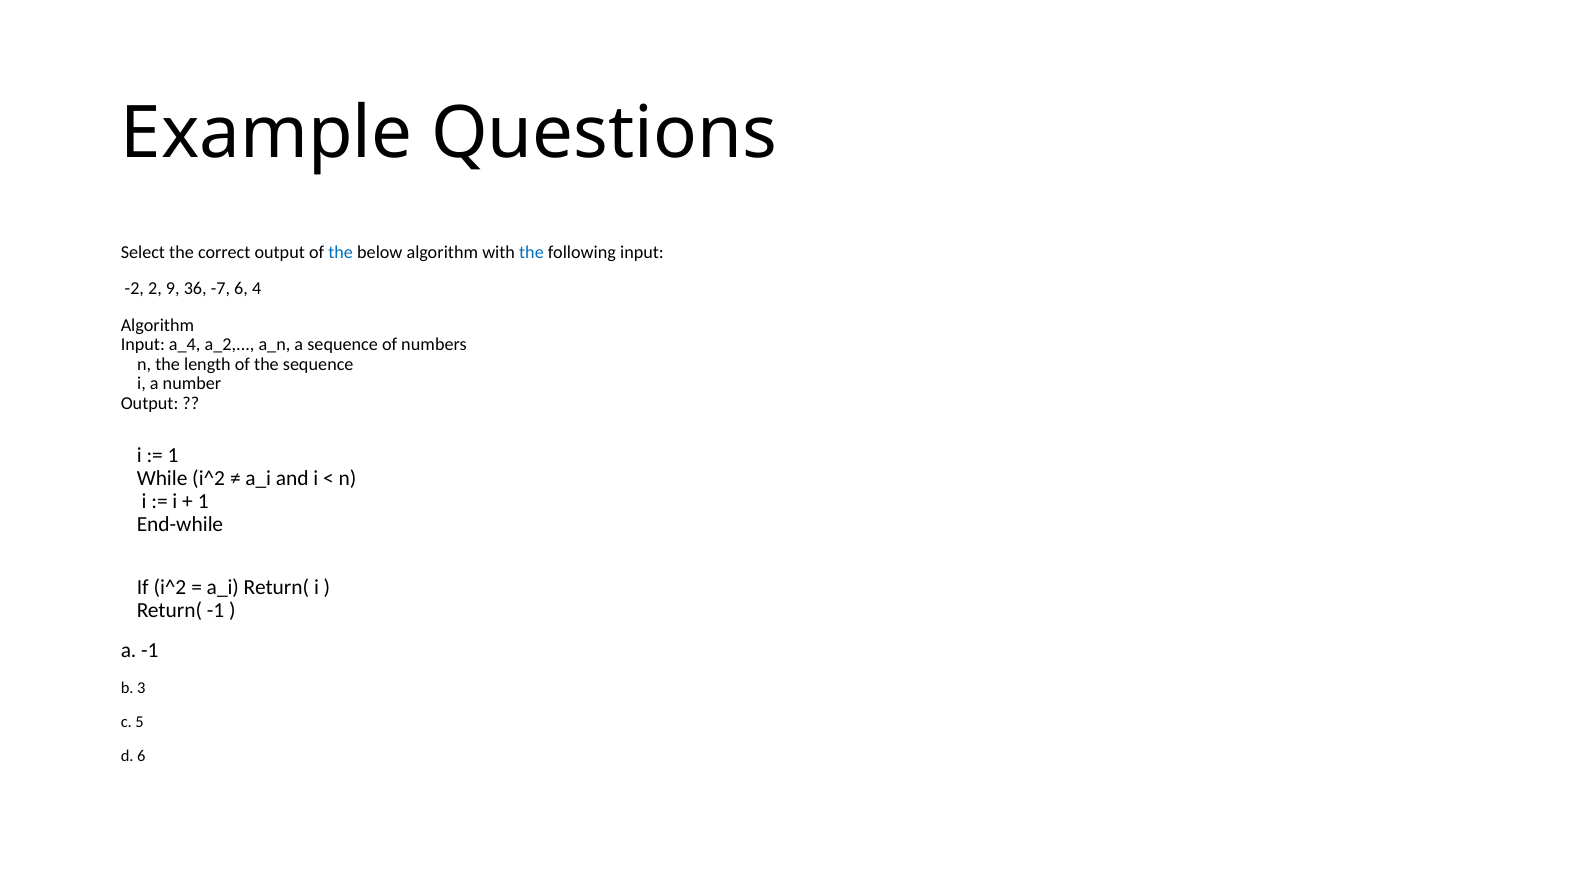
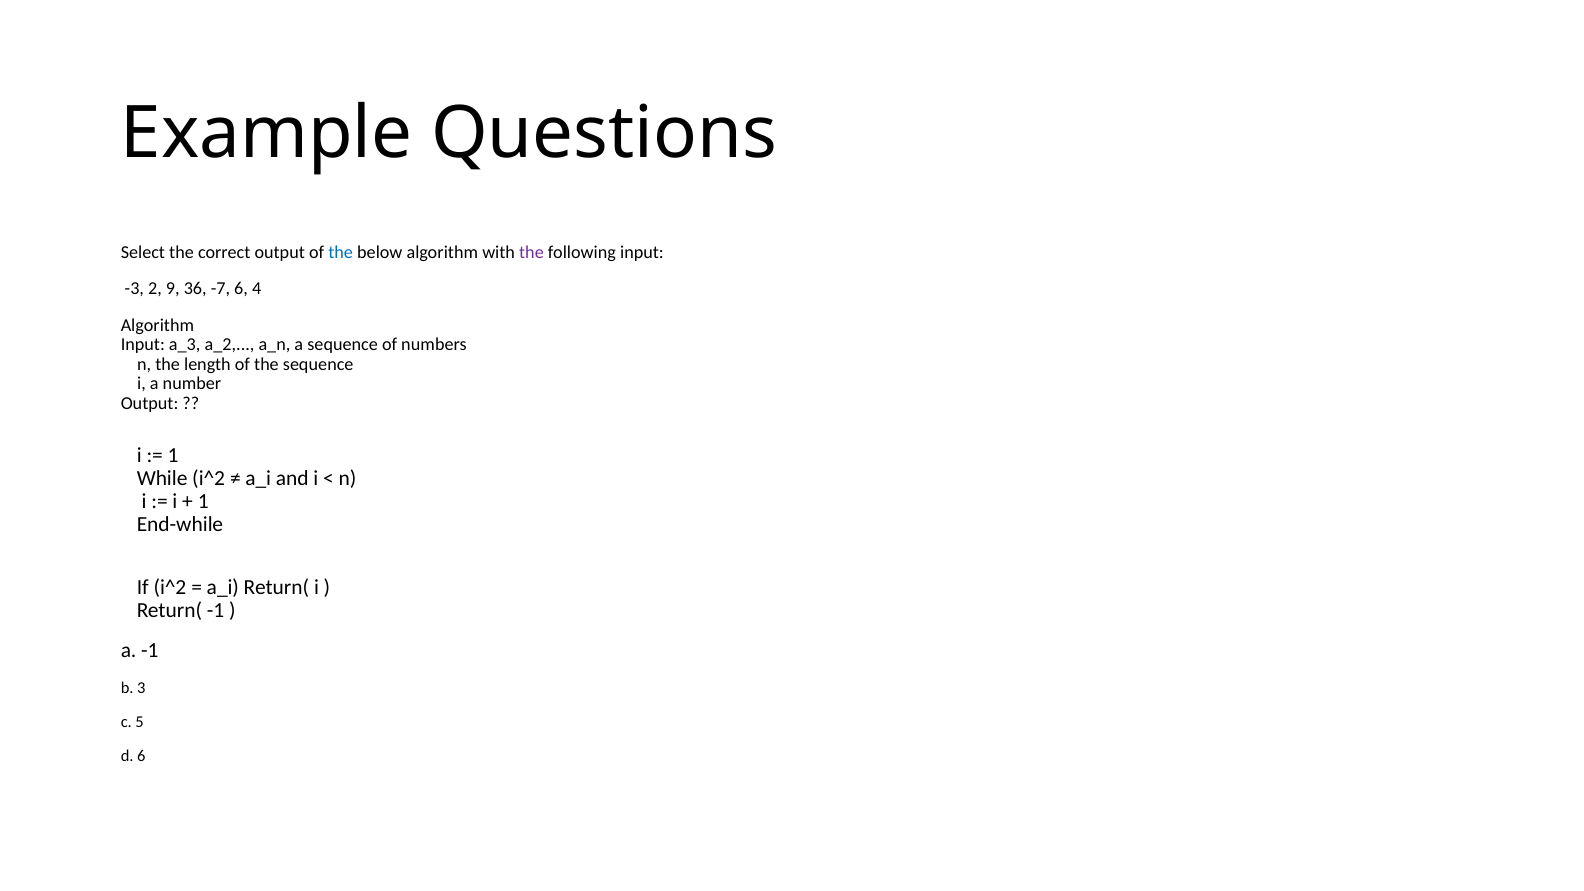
the colour: blue -> purple (531, 253)
-2: -2 -> -3 (134, 289)
a_4: a_4 -> a_3 (185, 345)
